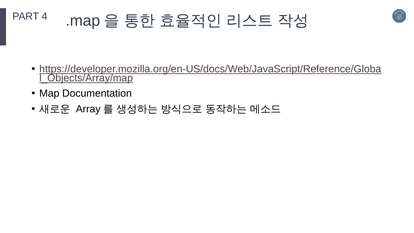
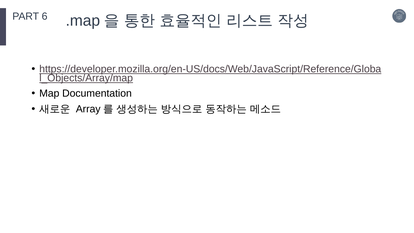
4: 4 -> 6 (45, 17)
